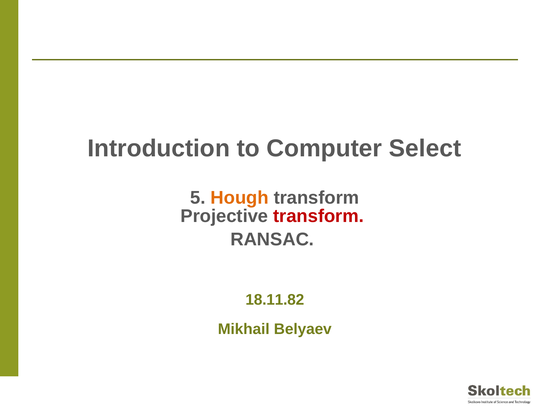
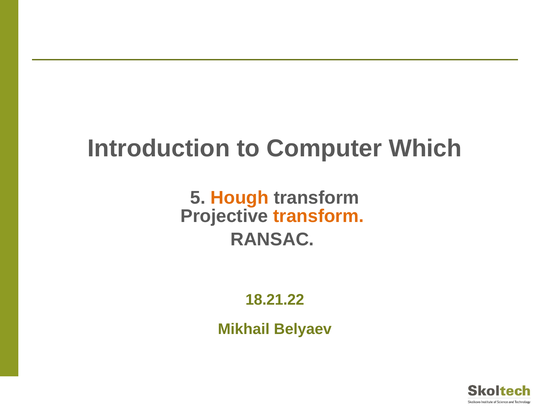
Select: Select -> Which (425, 148)
transform colour: red -> orange (318, 216)
18.11.82: 18.11.82 -> 18.21.22 (275, 299)
